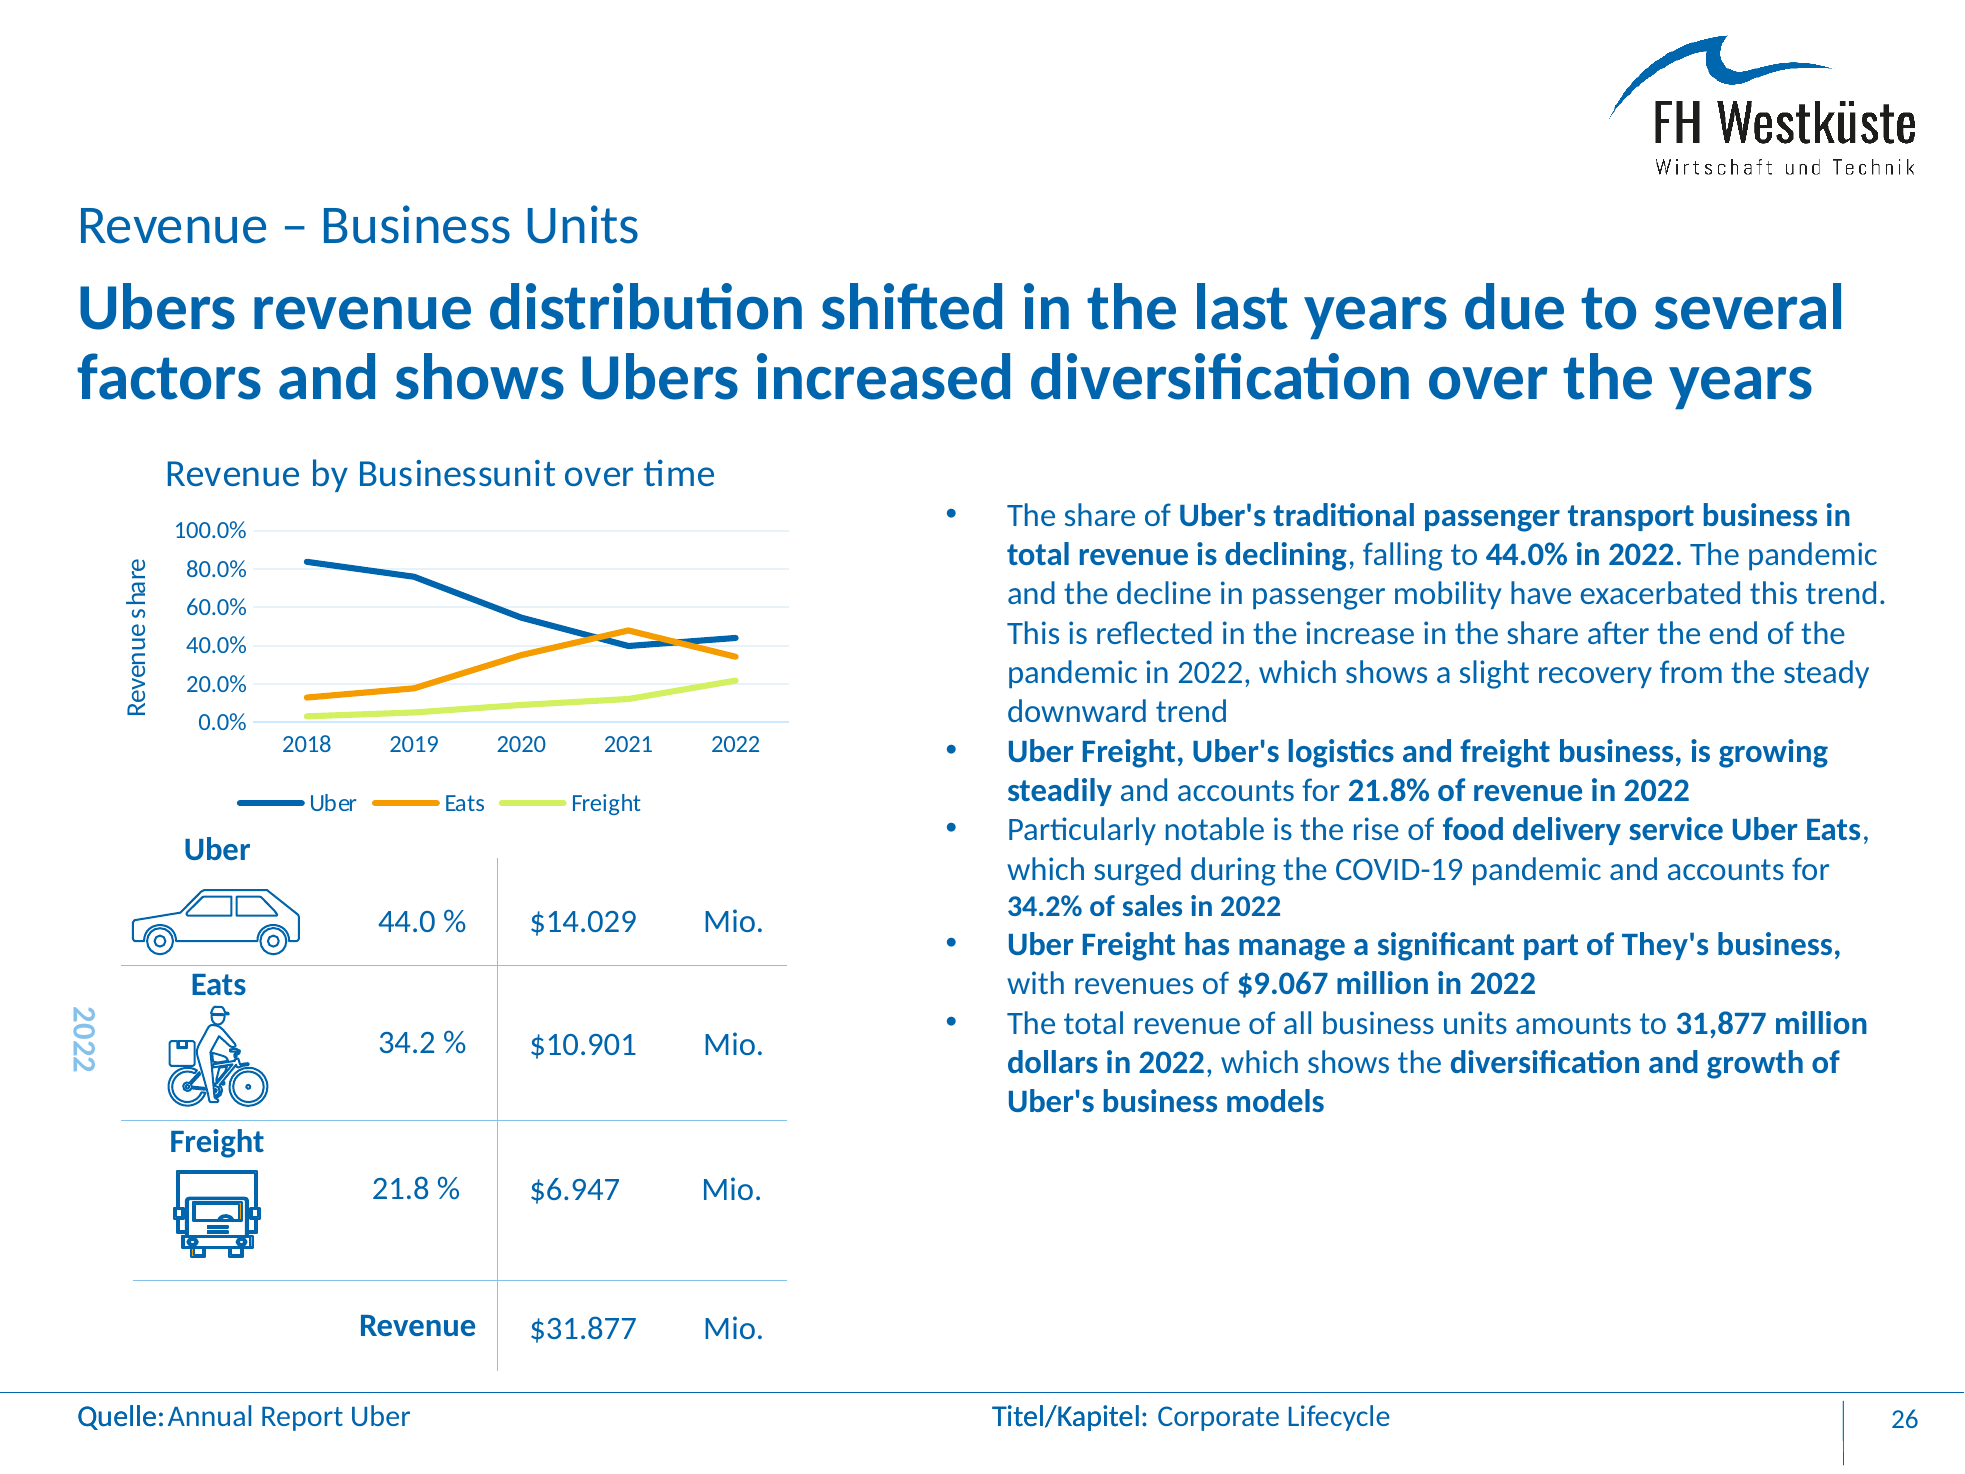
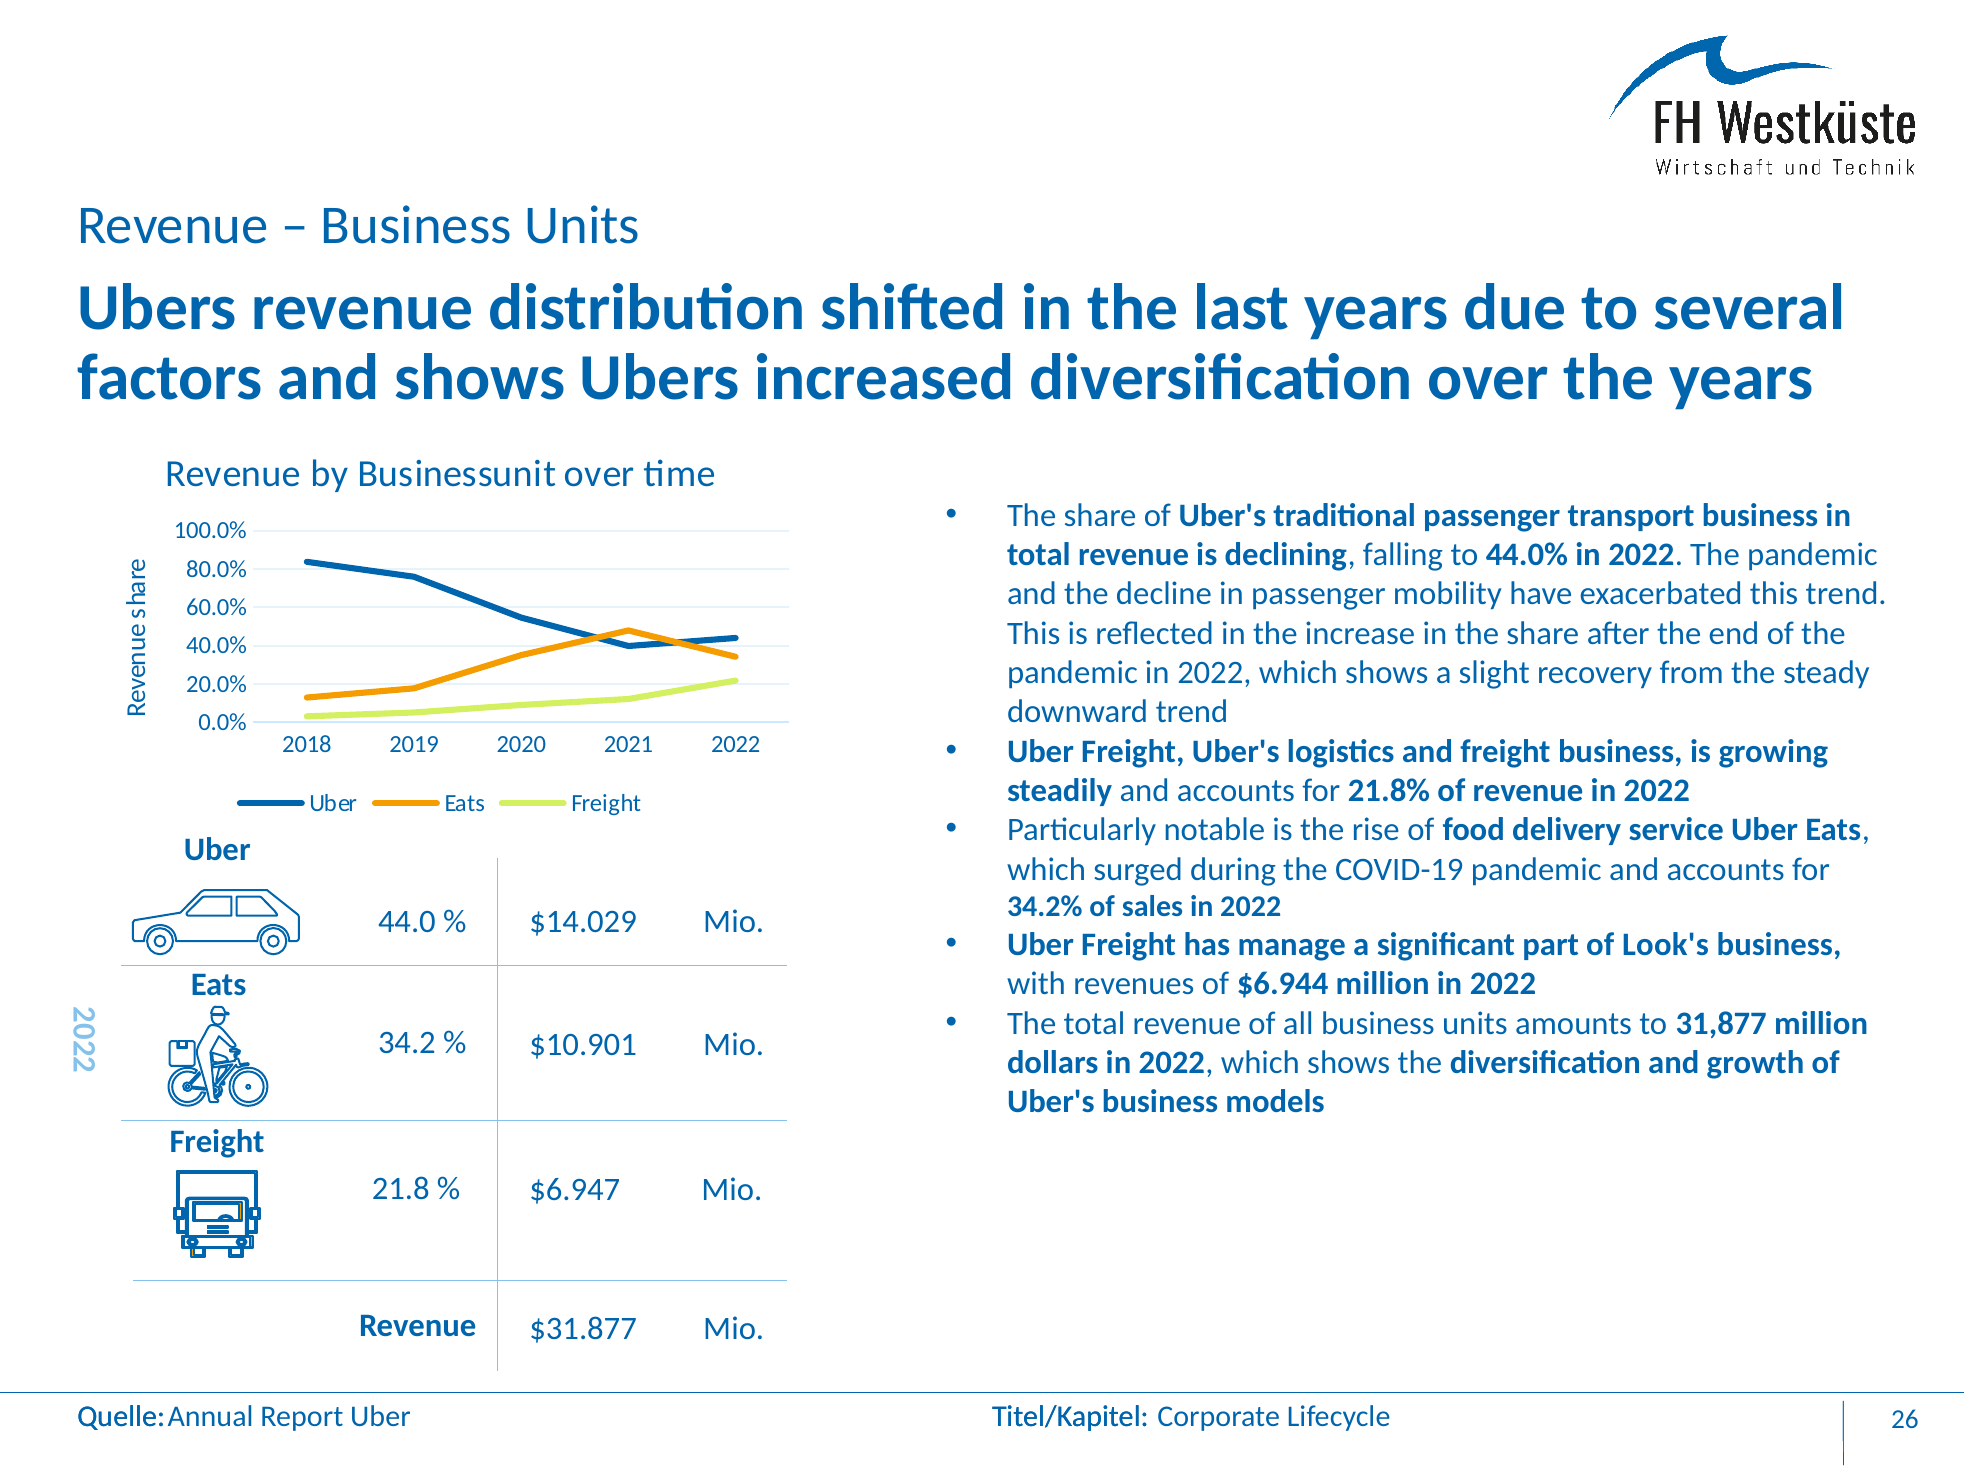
They's: They's -> Look's (1665, 944)
$9.067: $9.067 -> $6.944 (1283, 984)
